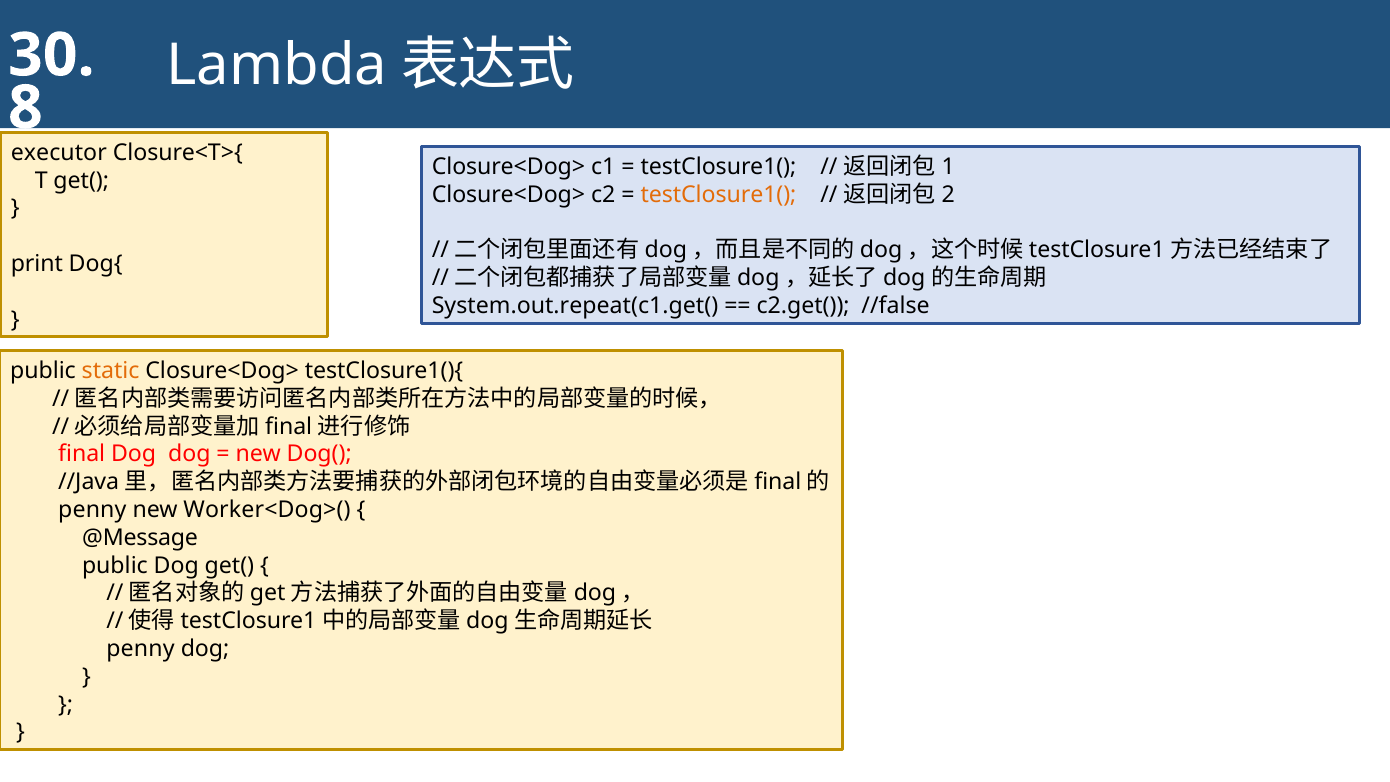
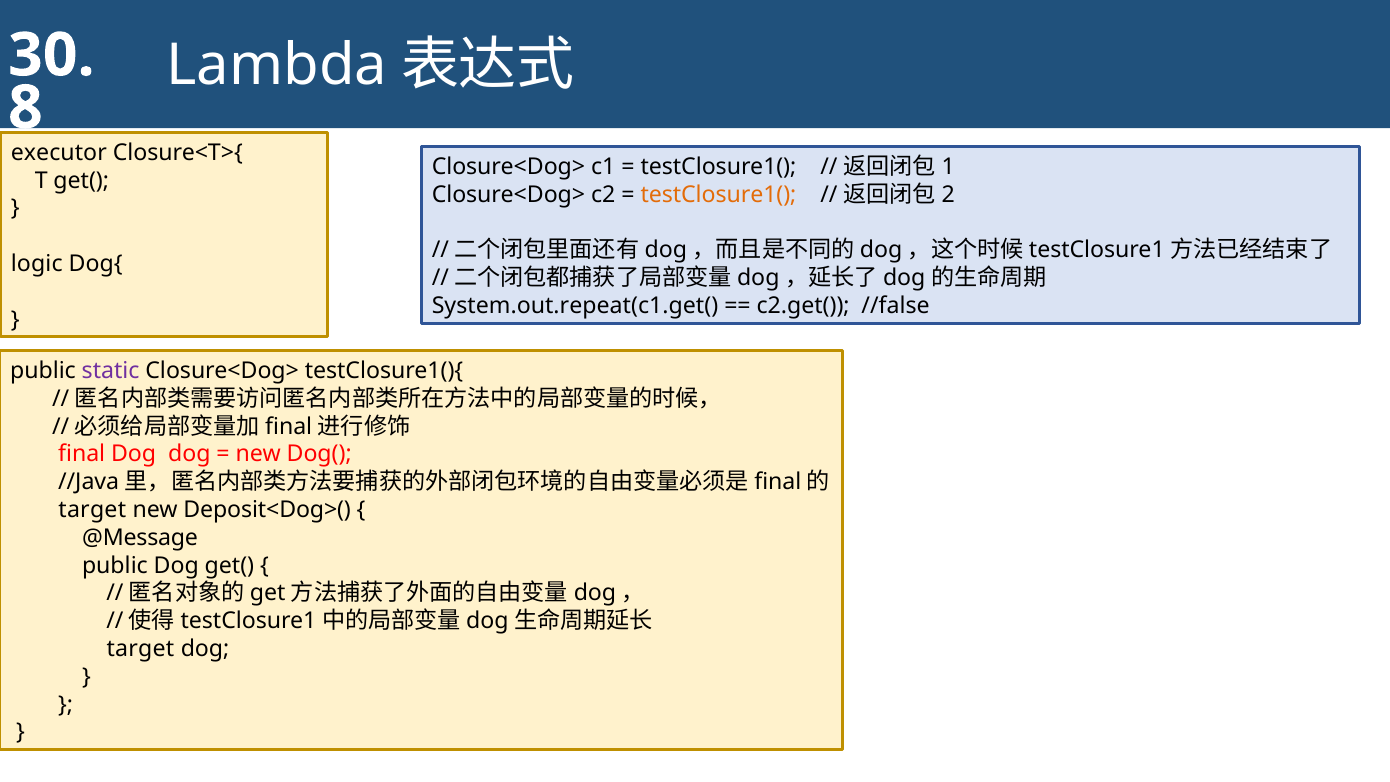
print: print -> logic (37, 264)
static colour: orange -> purple (111, 371)
penny: penny -> target (92, 510)
Worker<Dog>(: Worker<Dog>( -> Deposit<Dog>( (267, 510)
penny: penny -> target (140, 649)
